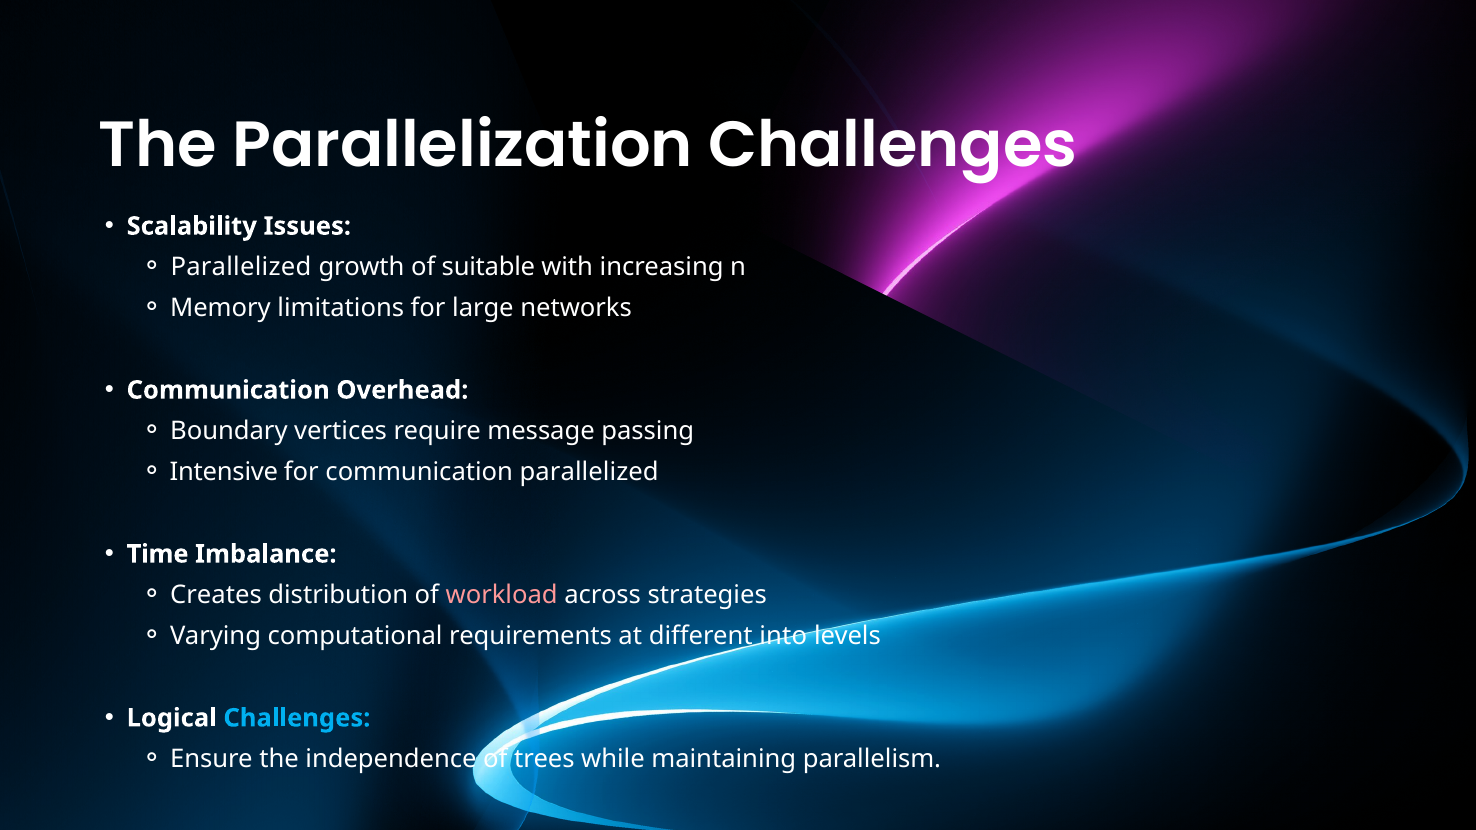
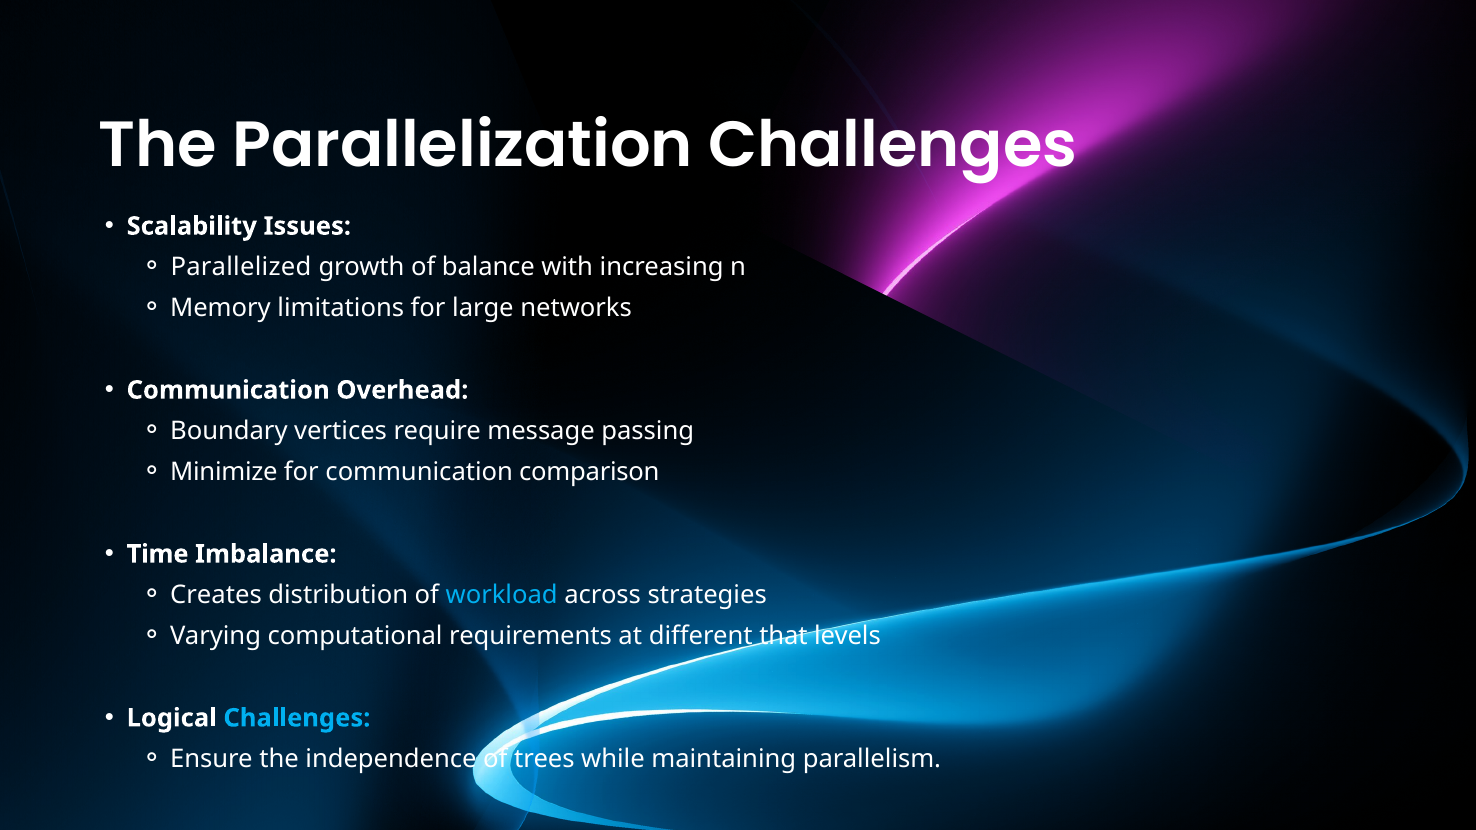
suitable: suitable -> balance (488, 267)
Intensive: Intensive -> Minimize (224, 472)
communication parallelized: parallelized -> comparison (589, 472)
workload colour: pink -> light blue (502, 595)
into: into -> that (783, 636)
